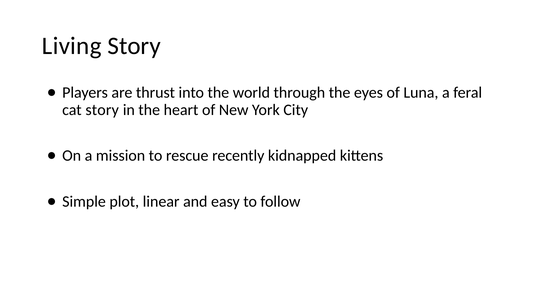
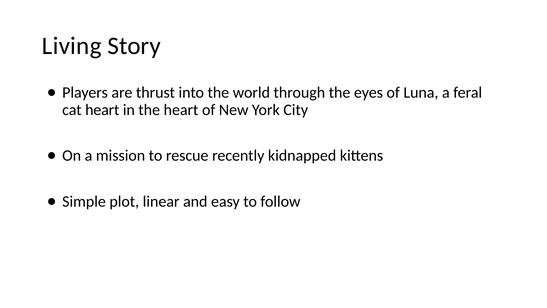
cat story: story -> heart (102, 110)
